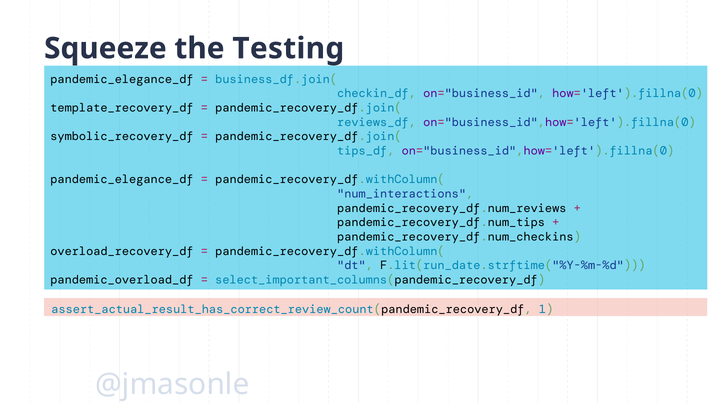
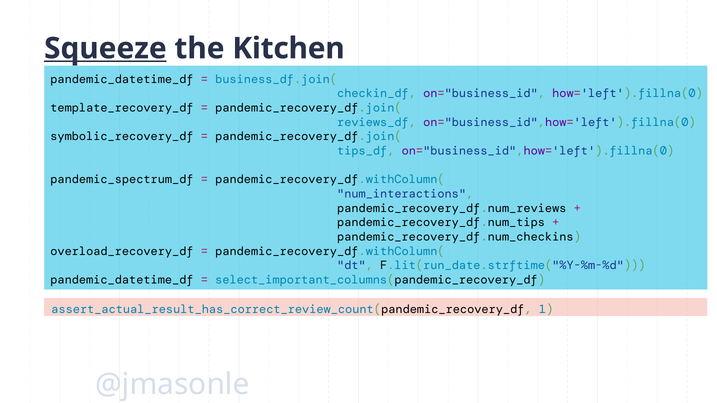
Squeeze underline: none -> present (105, 48)
Testing: Testing -> Kitchen (289, 48)
pandemic_elegance_df: pandemic_elegance_df -> pandemic_datetime_df (122, 79)
pandemic_elegance_df: pandemic_elegance_df -> pandemic_spectrum_df (122, 180)
pandemic_overload_df: pandemic_overload_df -> pandemic_datetime_df (122, 280)
